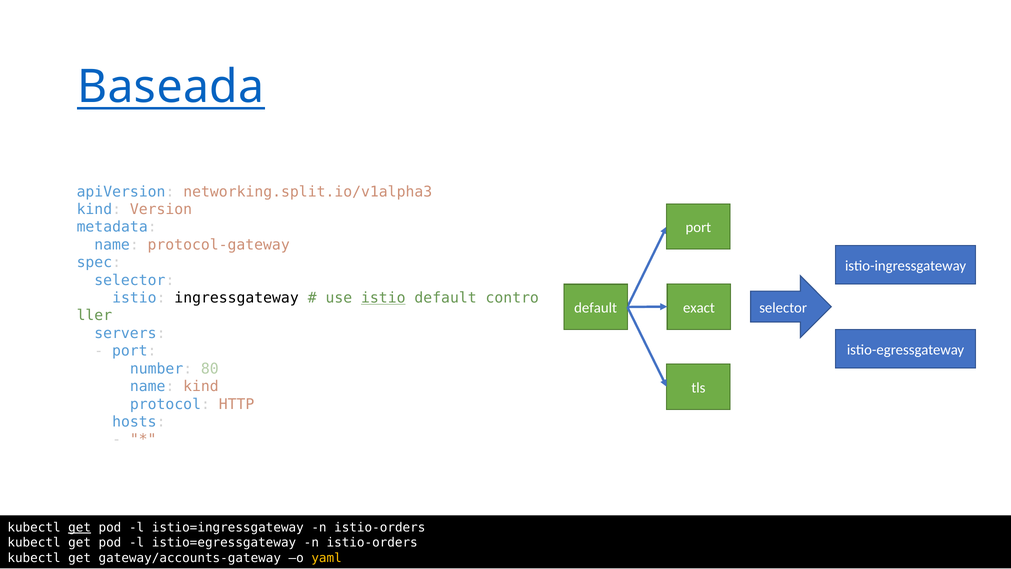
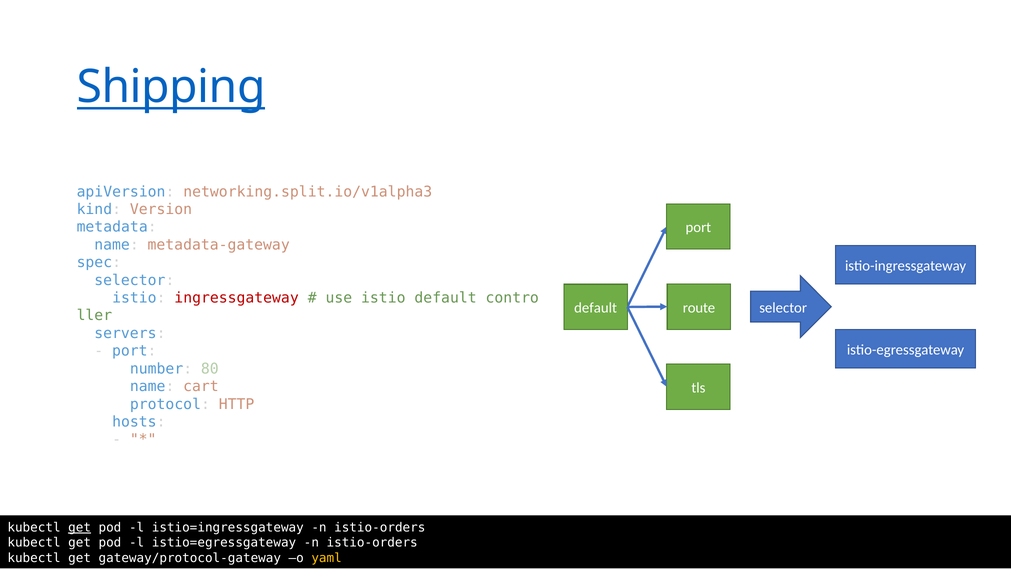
Baseada: Baseada -> Shipping (171, 87)
protocol-gateway: protocol-gateway -> metadata-gateway (219, 245)
ingressgateway colour: black -> red (237, 298)
istio underline: present -> none (383, 298)
exact: exact -> route (699, 307)
name kind: kind -> cart (201, 386)
gateway/accounts-gateway: gateway/accounts-gateway -> gateway/protocol-gateway (190, 558)
